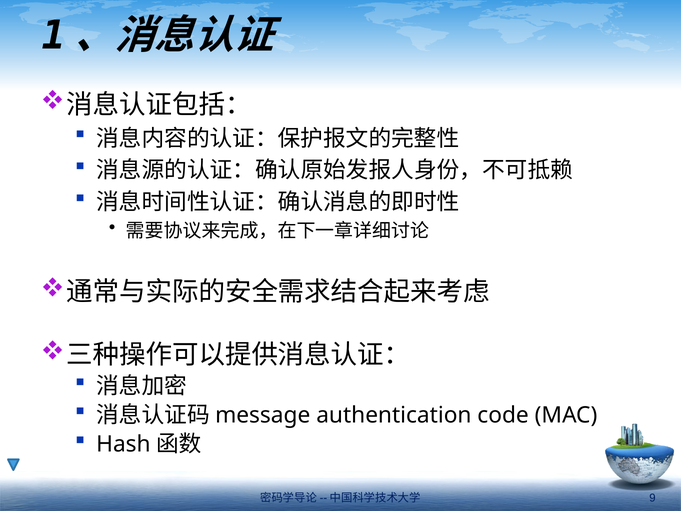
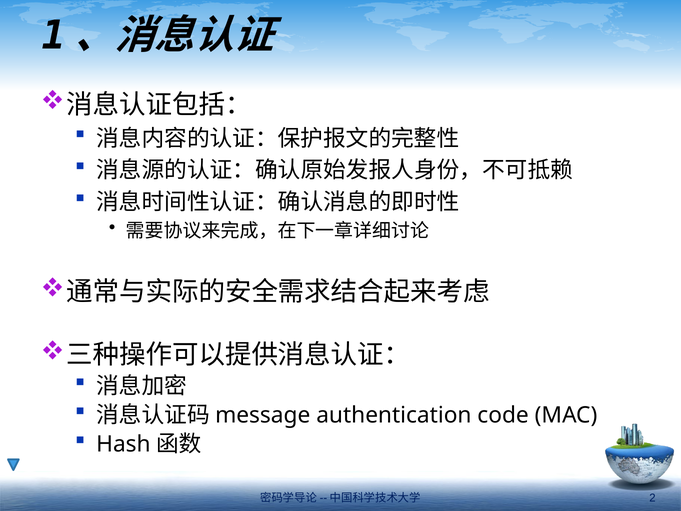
9: 9 -> 2 (652, 498)
